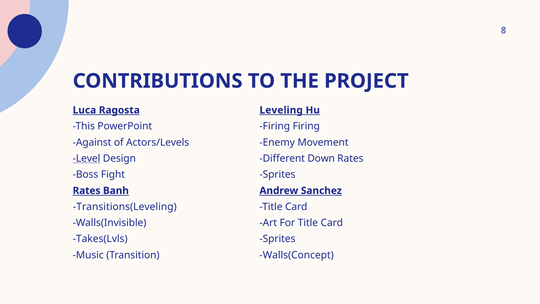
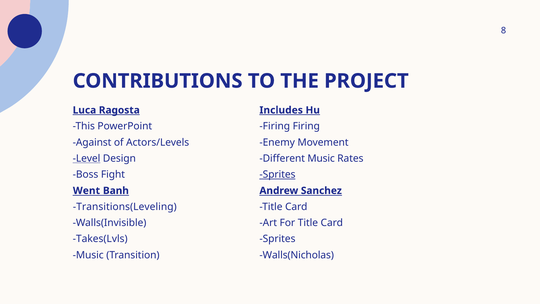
Leveling: Leveling -> Includes (281, 110)
Different Down: Down -> Music (321, 158)
Sprites underline: none -> present (277, 174)
Rates: Rates -> Went (86, 191)
Walls(Concept: Walls(Concept -> Walls(Nicholas (297, 255)
